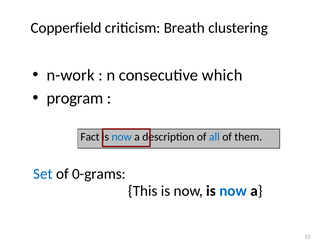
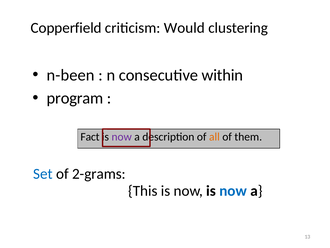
Breath: Breath -> Would (184, 28)
n-work: n-work -> n-been (71, 75)
which: which -> within (222, 75)
now colour: blue -> purple (122, 137)
all colour: blue -> orange (214, 137)
0-grams: 0-grams -> 2-grams (99, 174)
